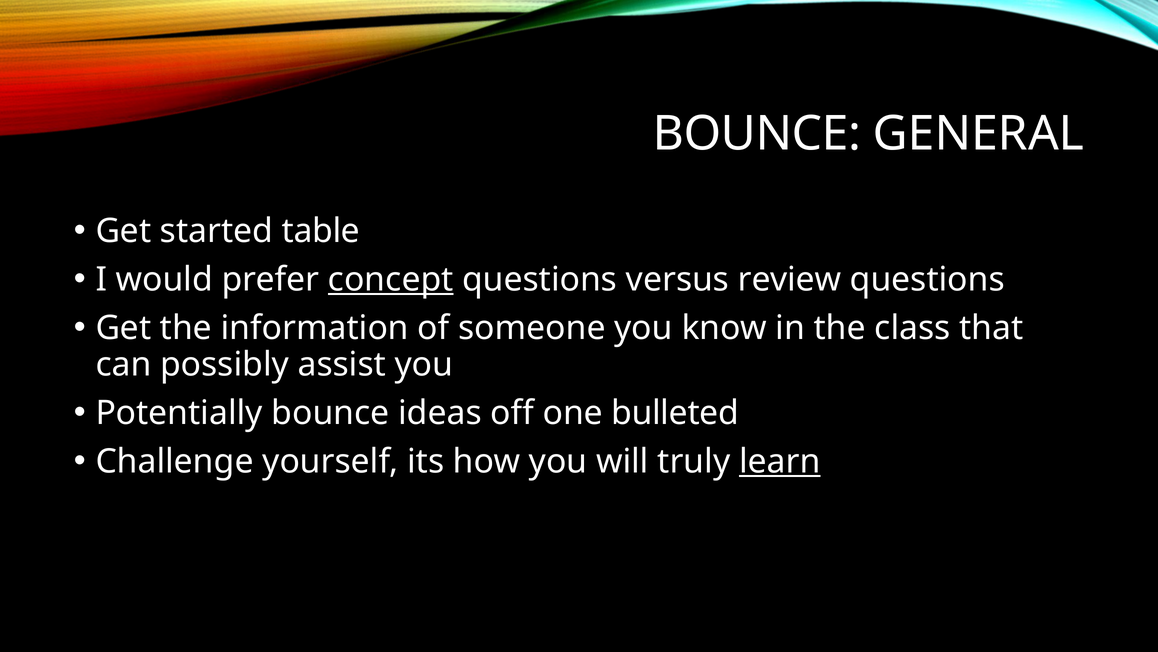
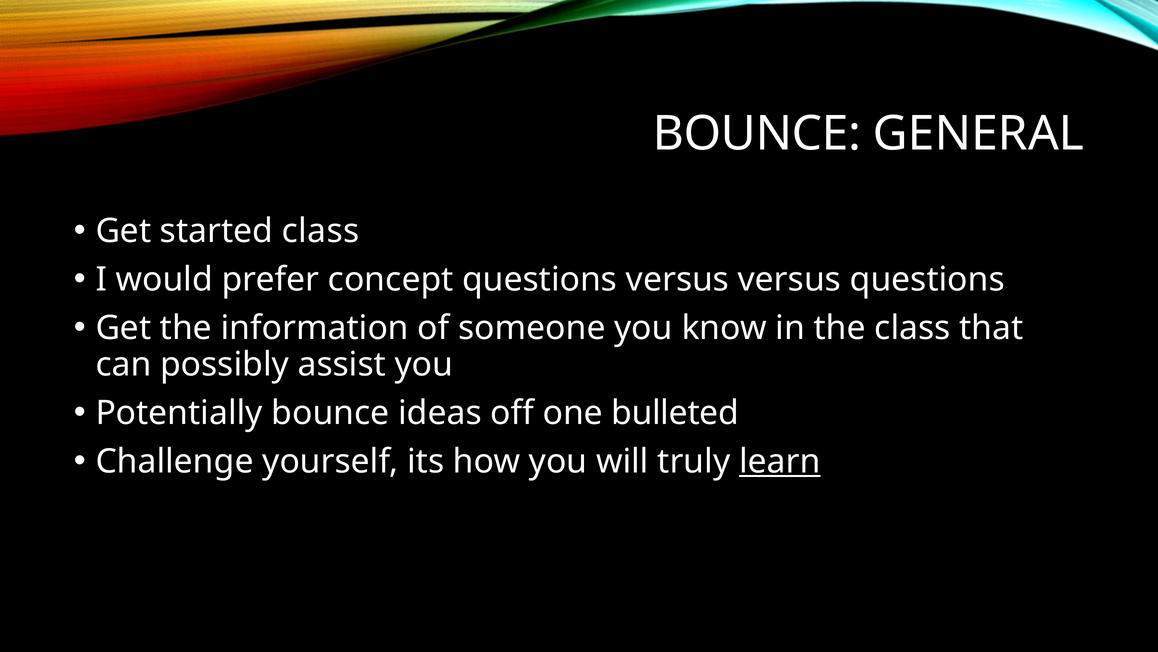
started table: table -> class (320, 231)
concept underline: present -> none (391, 279)
versus review: review -> versus (789, 279)
